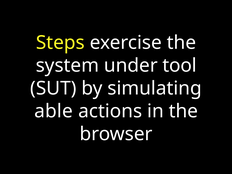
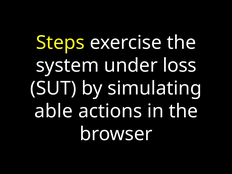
tool: tool -> loss (180, 65)
